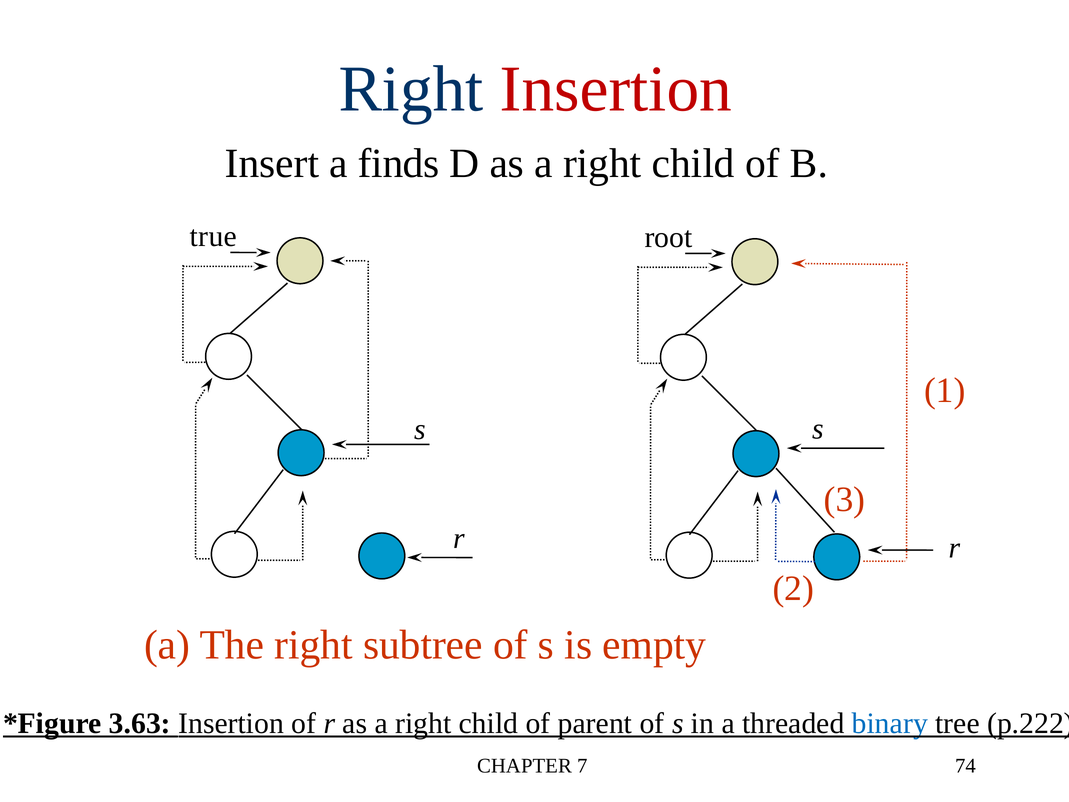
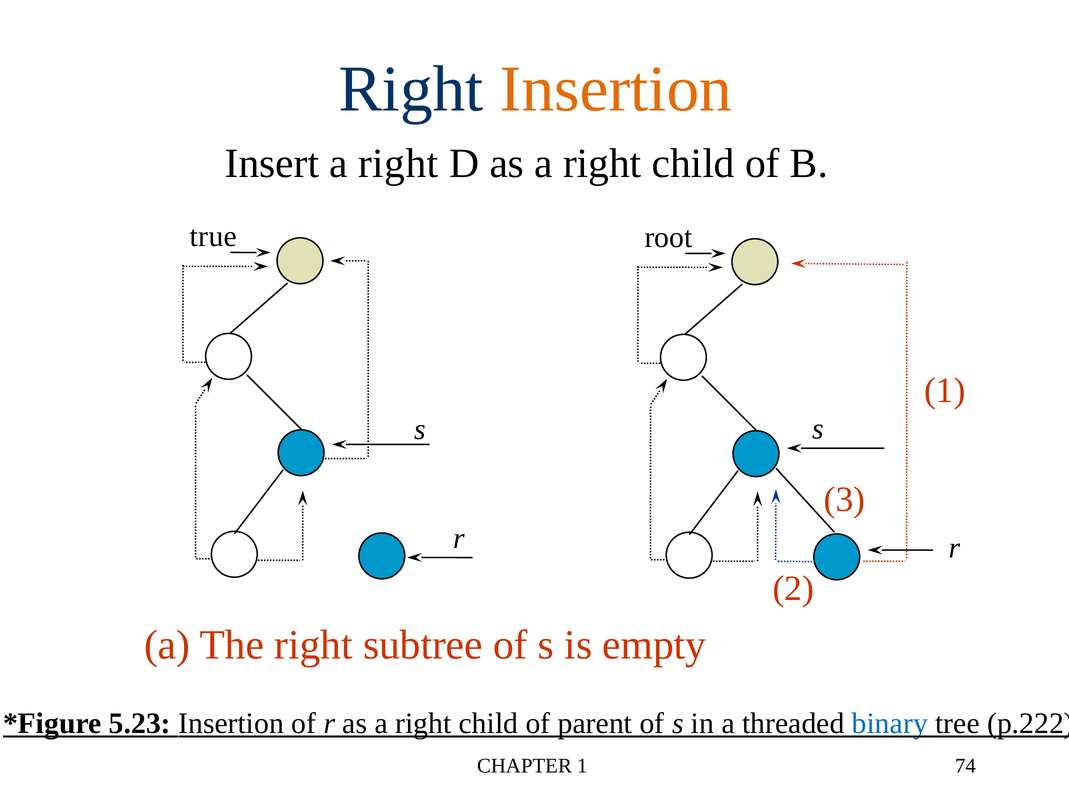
Insertion colour: red -> orange (616, 89)
Insert a finds: finds -> right (398, 163)
3.63: 3.63 -> 5.23 (140, 723)
CHAPTER 7: 7 -> 1 (582, 766)
